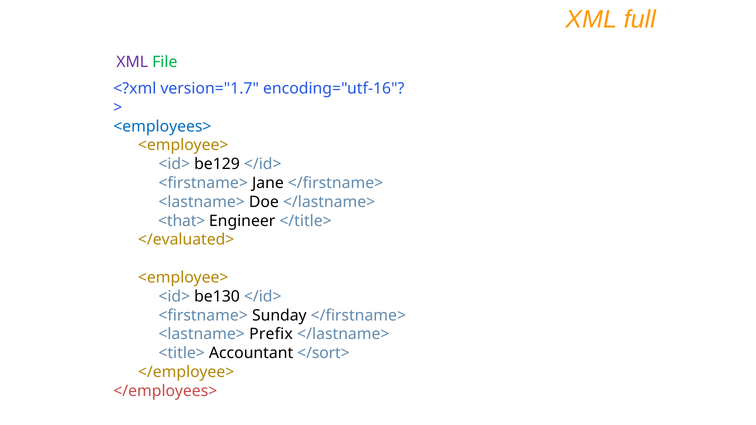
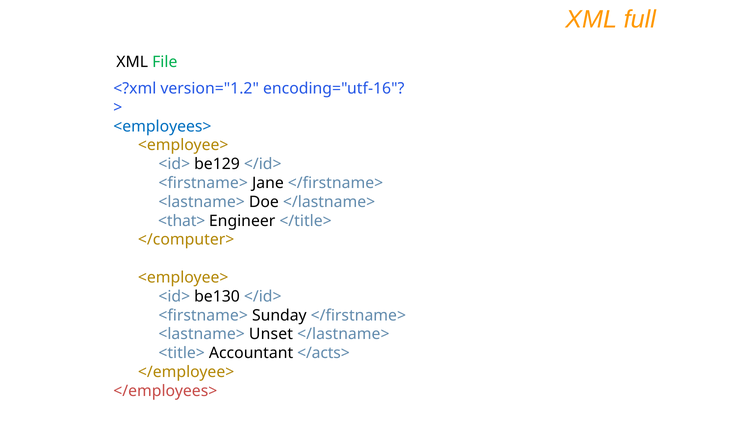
XML colour: purple -> black (132, 62)
version="1.7: version="1.7 -> version="1.2 (210, 89)
</evaluated>: </evaluated> -> </computer> (186, 240)
Prefix: Prefix -> Unset (271, 334)
</sort>: </sort> -> </acts> (323, 353)
